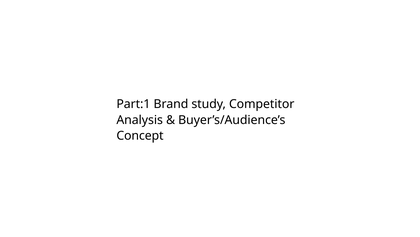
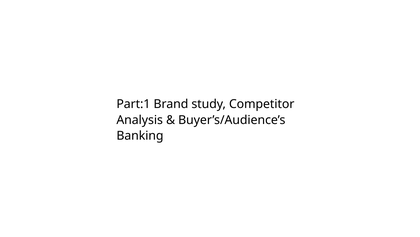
Concept: Concept -> Banking (140, 135)
